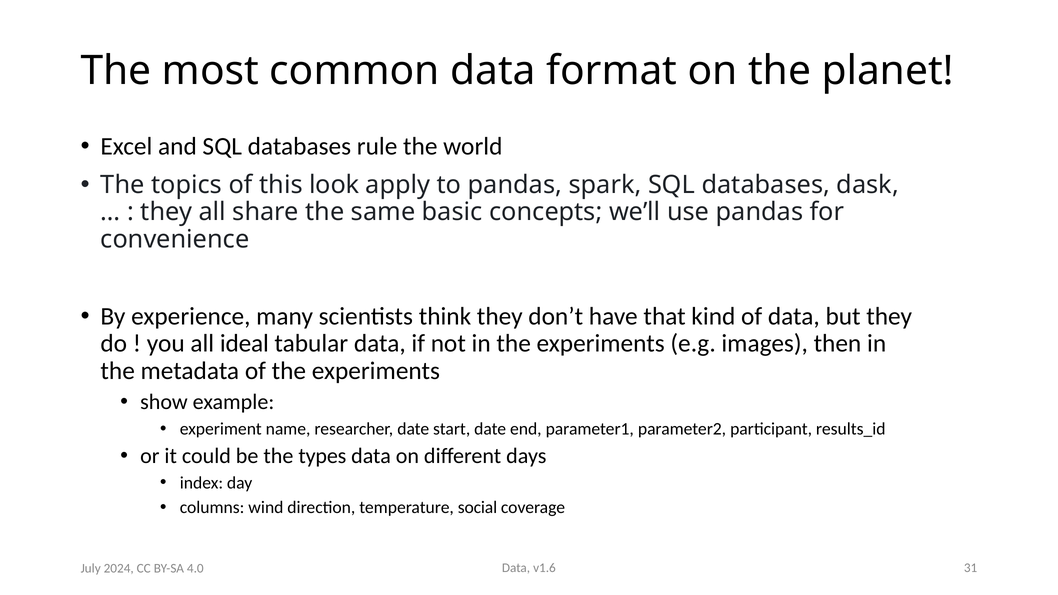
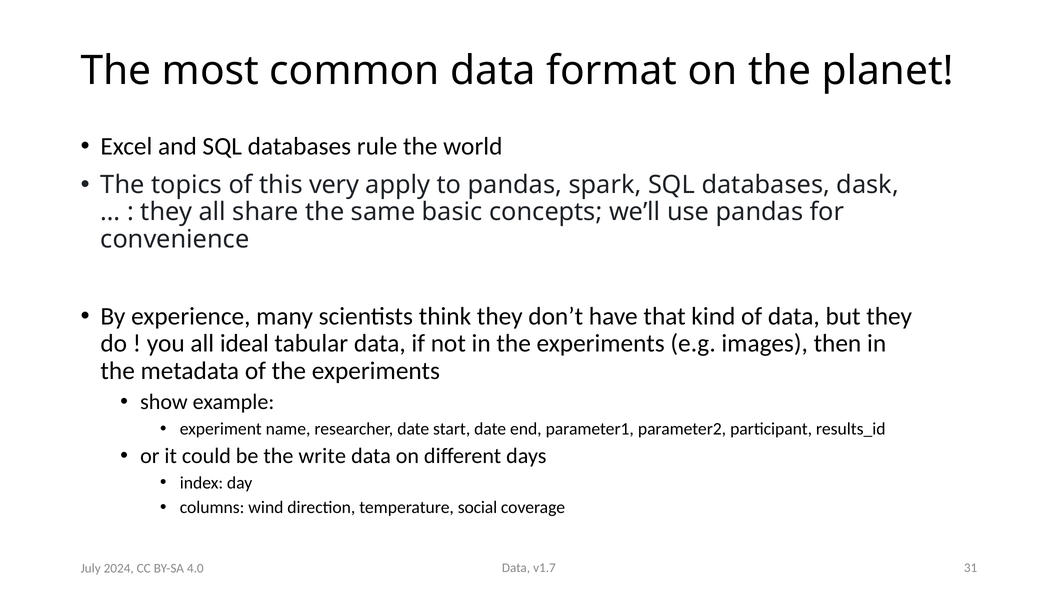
look: look -> very (334, 185)
types: types -> write (322, 456)
v1.6: v1.6 -> v1.7 (544, 568)
